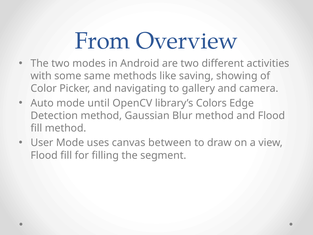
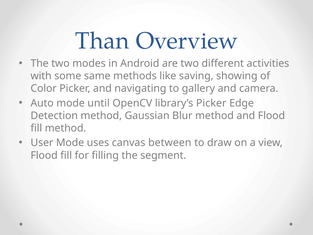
From: From -> Than (102, 41)
library’s Colors: Colors -> Picker (211, 103)
